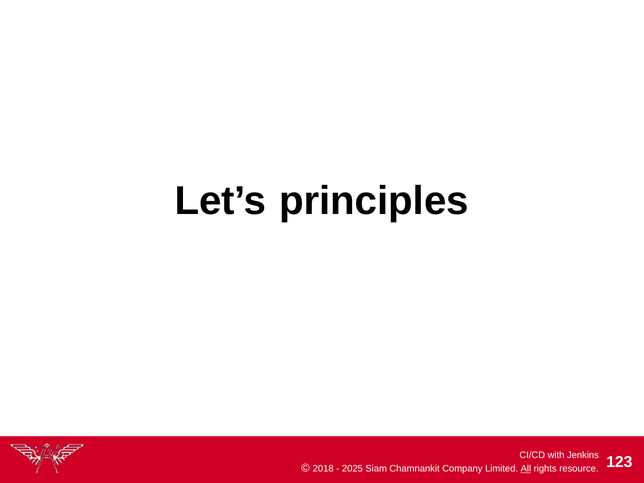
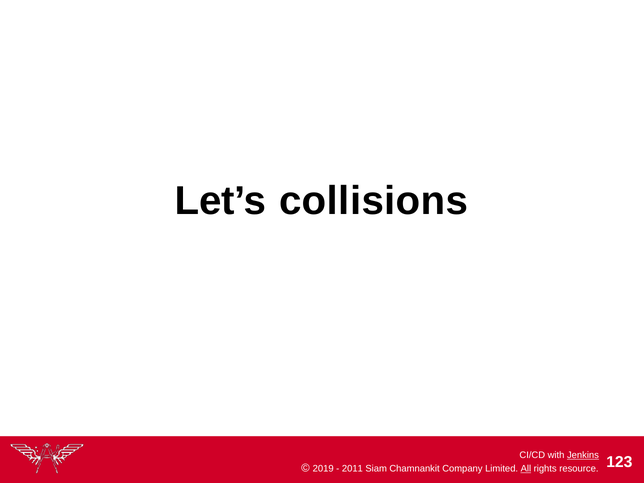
principles: principles -> collisions (374, 201)
Jenkins underline: none -> present (583, 455)
2018: 2018 -> 2019 (323, 469)
2025: 2025 -> 2011 (352, 469)
